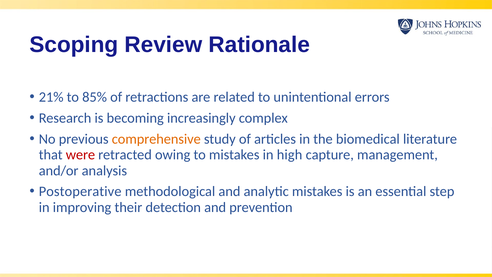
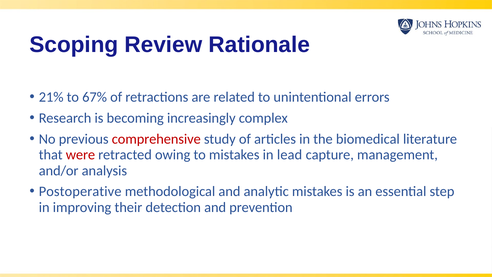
85%: 85% -> 67% (95, 97)
comprehensive colour: orange -> red (156, 139)
high: high -> lead (290, 155)
